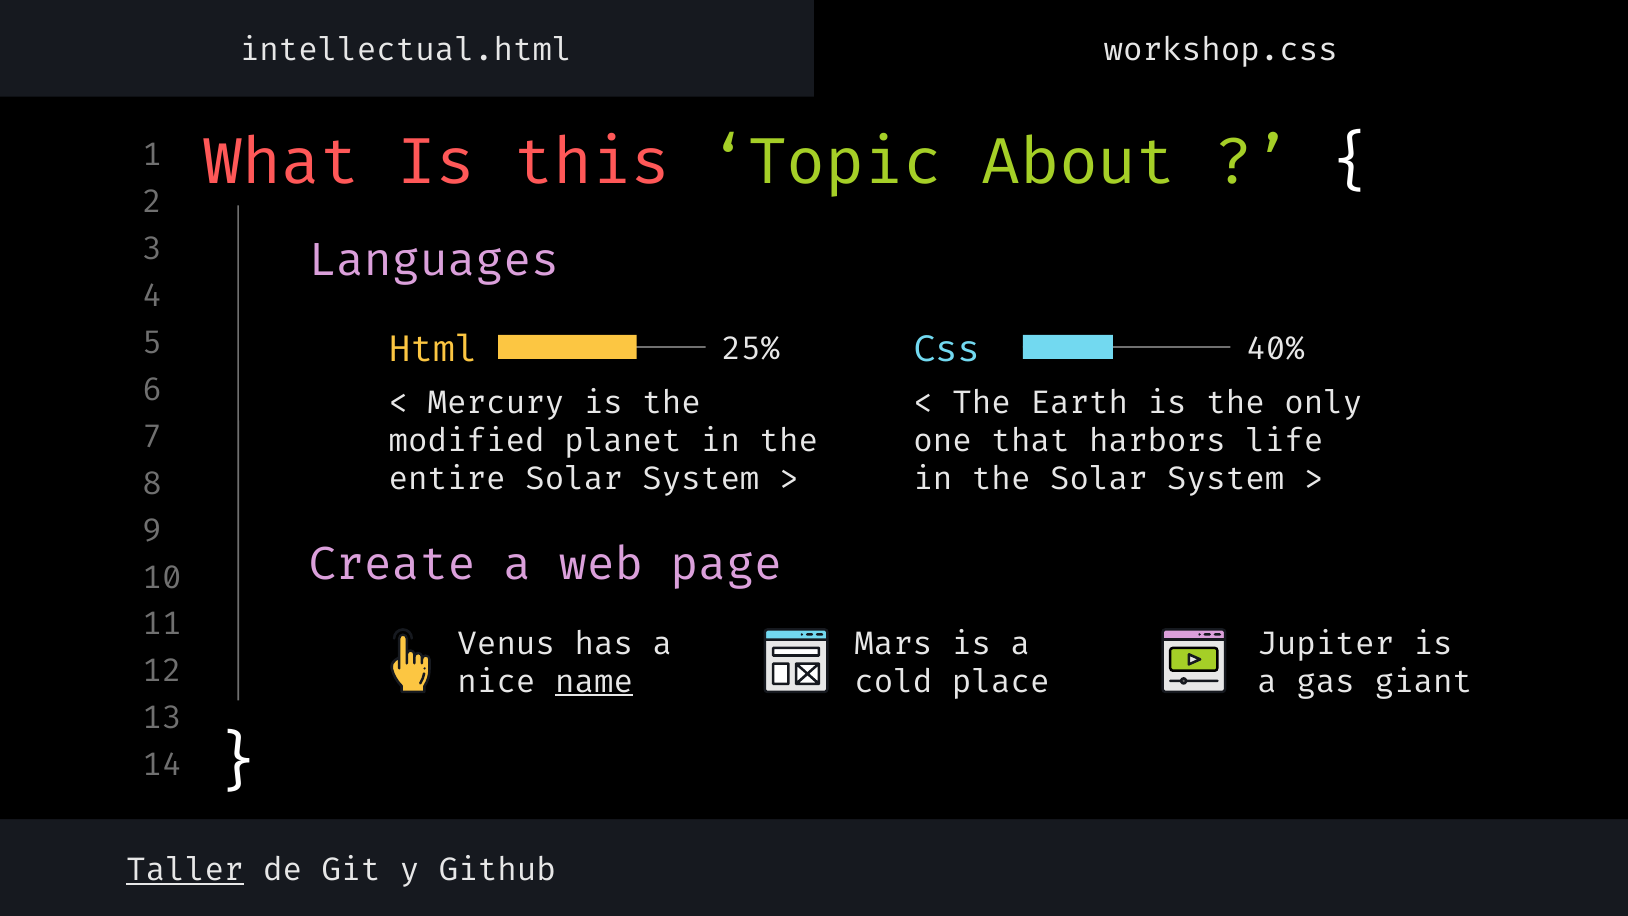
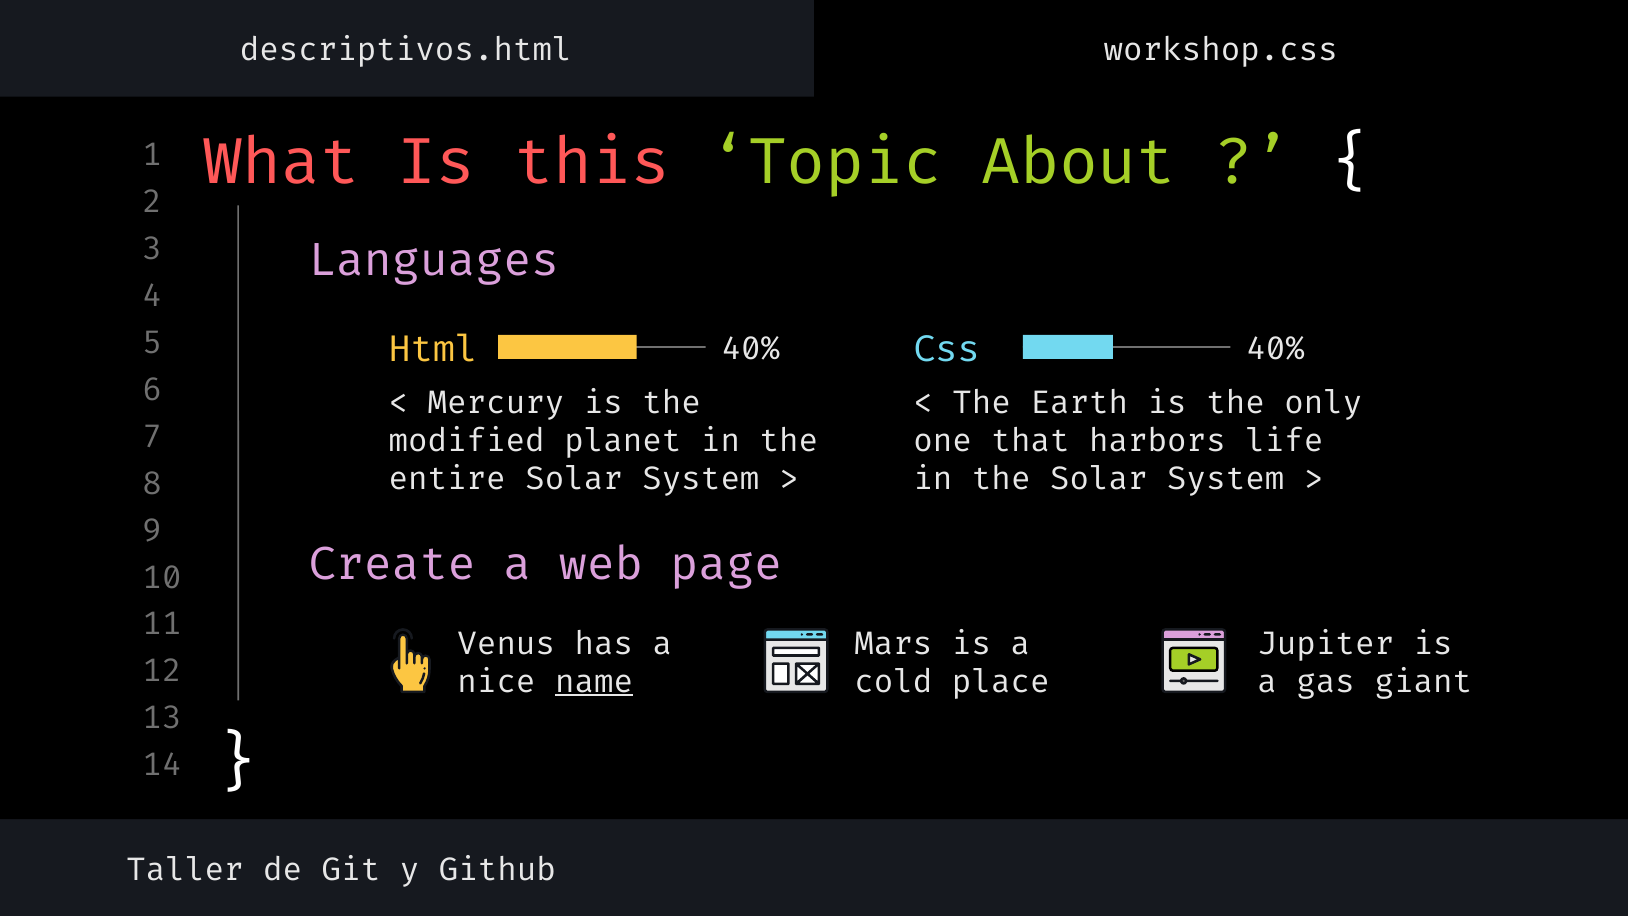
intellectual.html: intellectual.html -> descriptivos.html (406, 50)
25%: 25% -> 40% (751, 349)
Taller underline: present -> none (185, 870)
